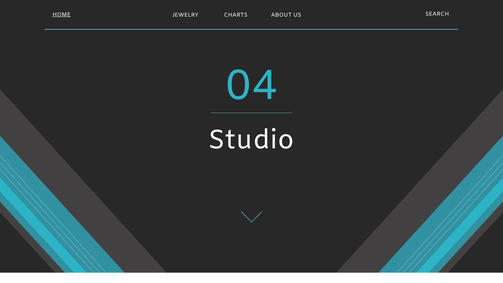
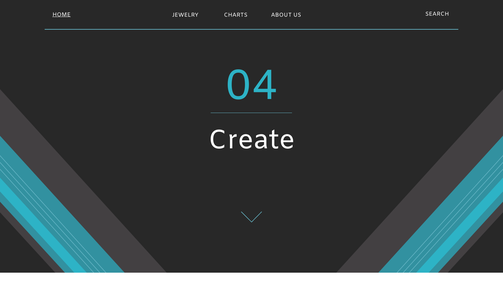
Studio: Studio -> Create (252, 140)
